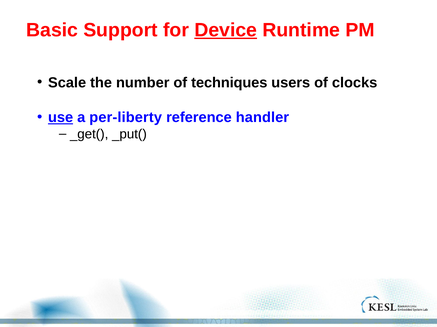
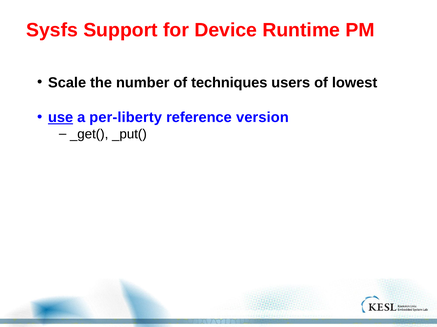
Basic: Basic -> Sysfs (52, 30)
Device underline: present -> none (226, 30)
clocks: clocks -> lowest (355, 83)
handler: handler -> version (262, 118)
